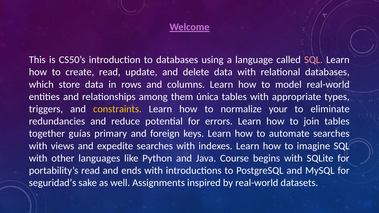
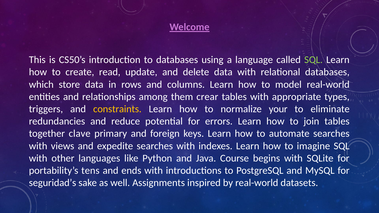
SQL colour: pink -> light green (313, 60)
única: única -> crear (207, 97)
guías: guías -> clave (80, 134)
portability’s read: read -> tens (90, 171)
